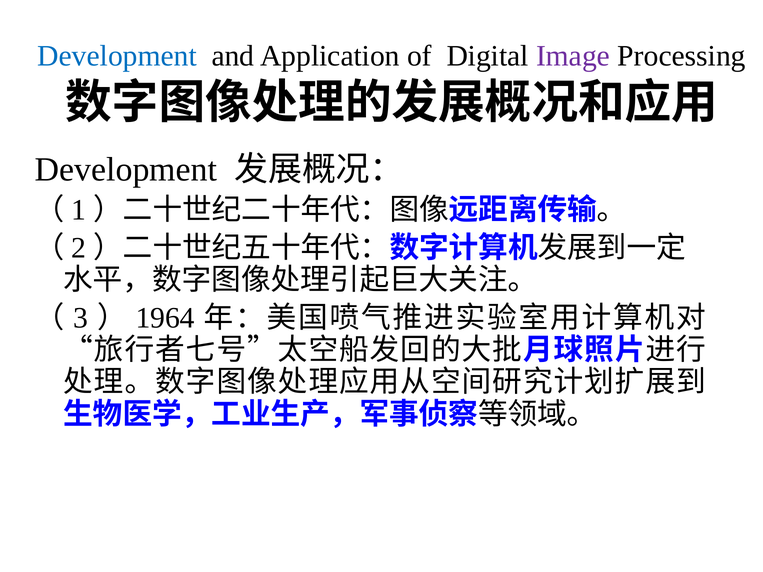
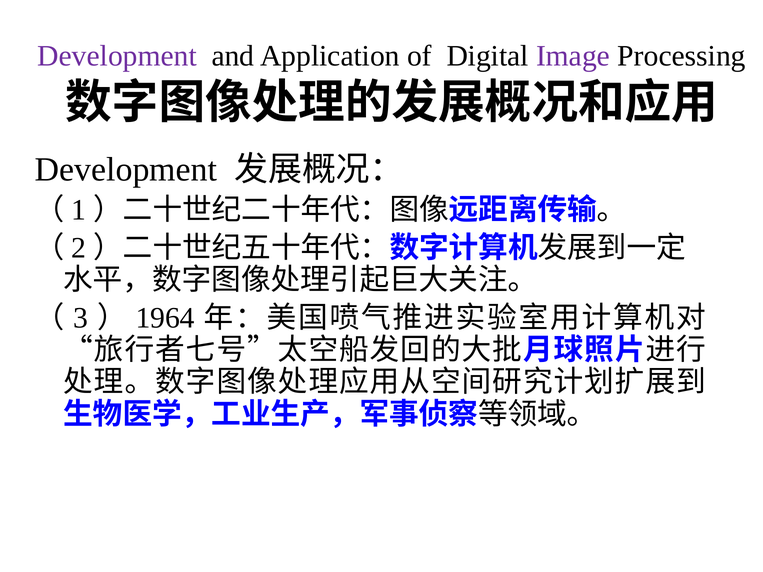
Development colour: blue -> purple (117, 56)
